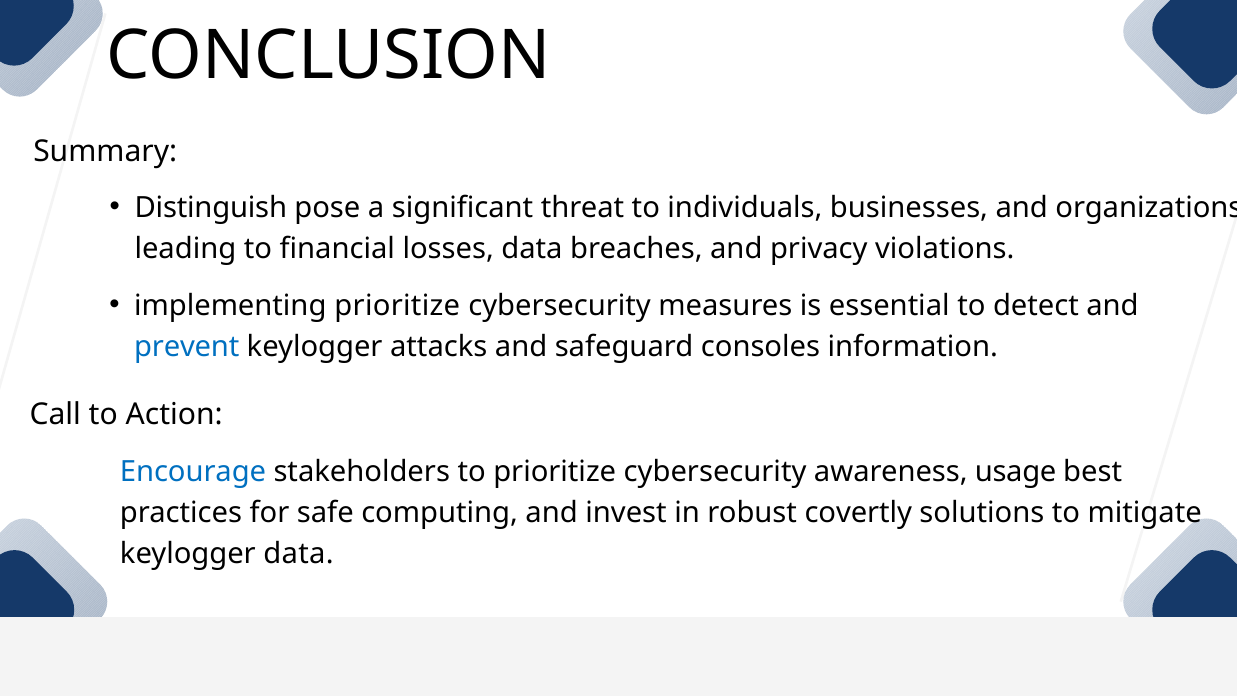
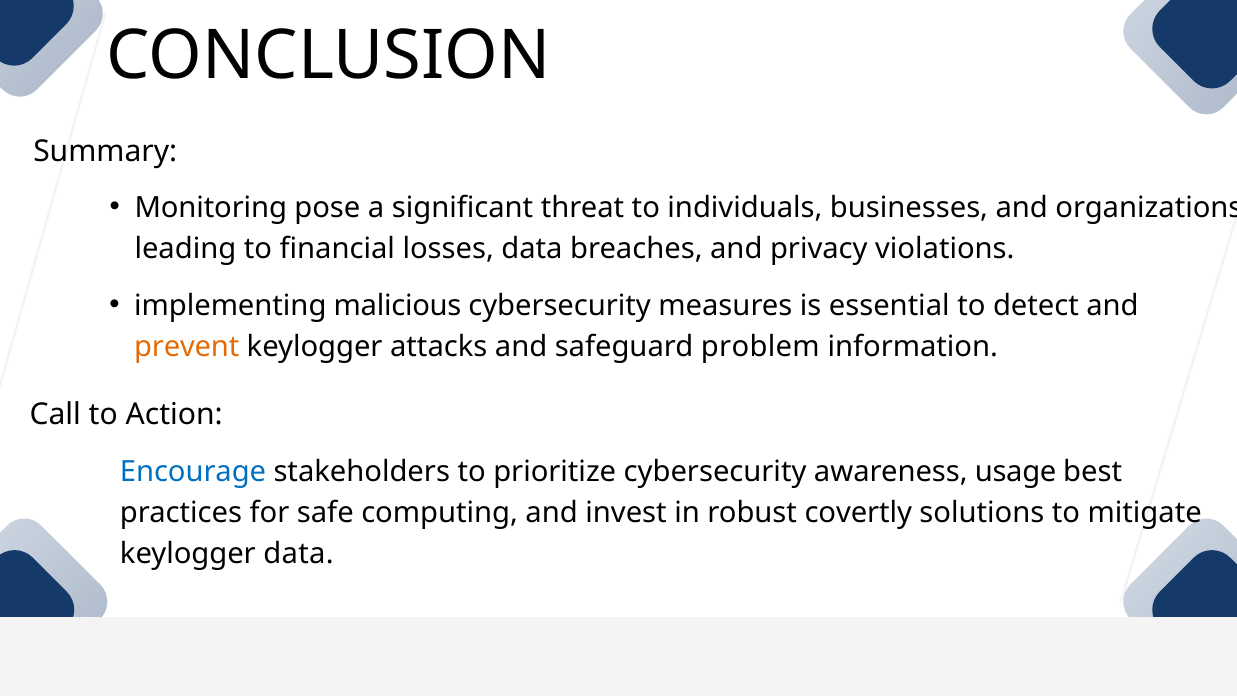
Distinguish: Distinguish -> Monitoring (211, 208)
implementing prioritize: prioritize -> malicious (398, 306)
prevent colour: blue -> orange (187, 347)
consoles: consoles -> problem (760, 347)
